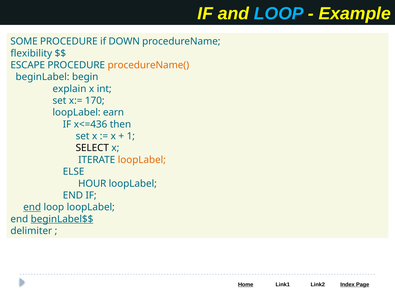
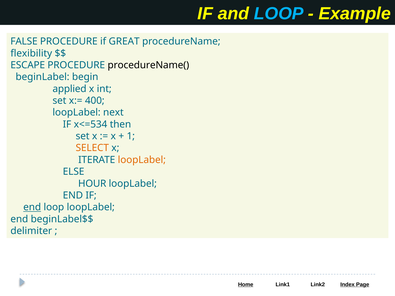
SOME: SOME -> FALSE (24, 41)
DOWN: DOWN -> GREAT (124, 41)
procedureName( colour: orange -> black (148, 65)
explain: explain -> applied (70, 89)
170: 170 -> 400 (95, 101)
earn: earn -> next (113, 113)
x<=436: x<=436 -> x<=534 (91, 124)
SELECT colour: black -> orange (92, 148)
beginLabel$$ underline: present -> none (62, 219)
